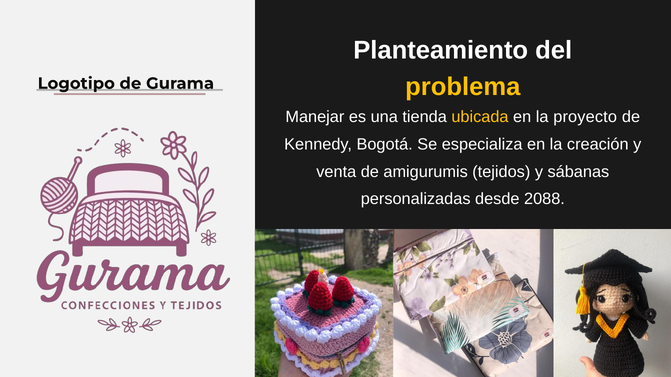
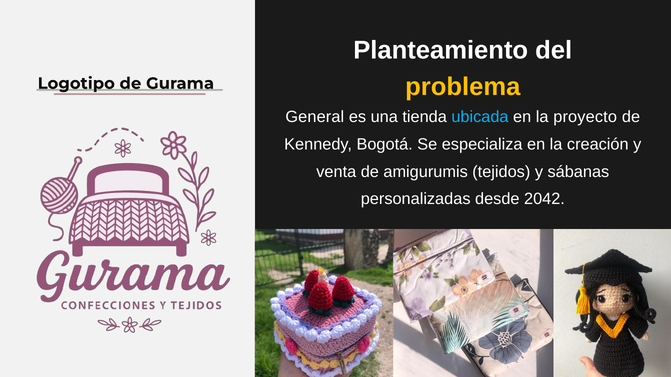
Manejar: Manejar -> General (315, 117)
ubicada colour: yellow -> light blue (480, 117)
2088: 2088 -> 2042 (544, 199)
